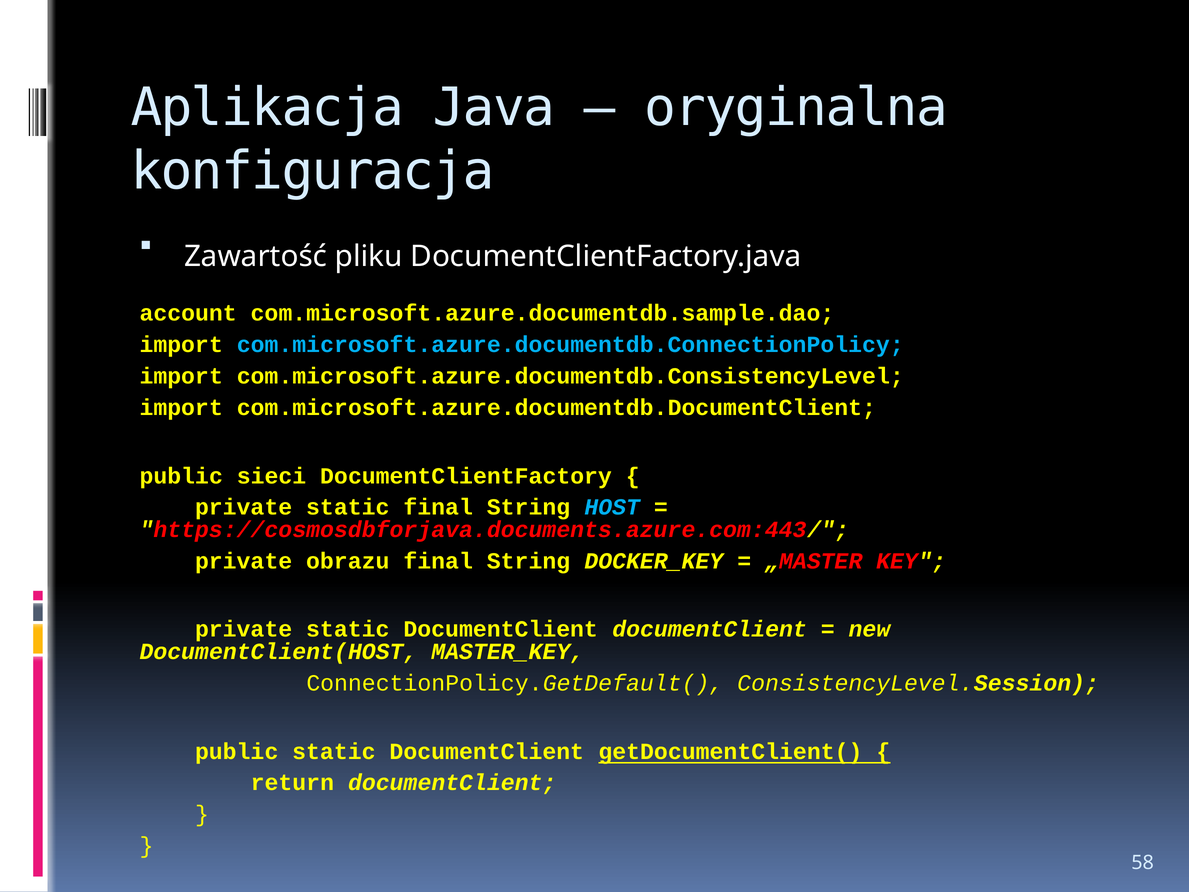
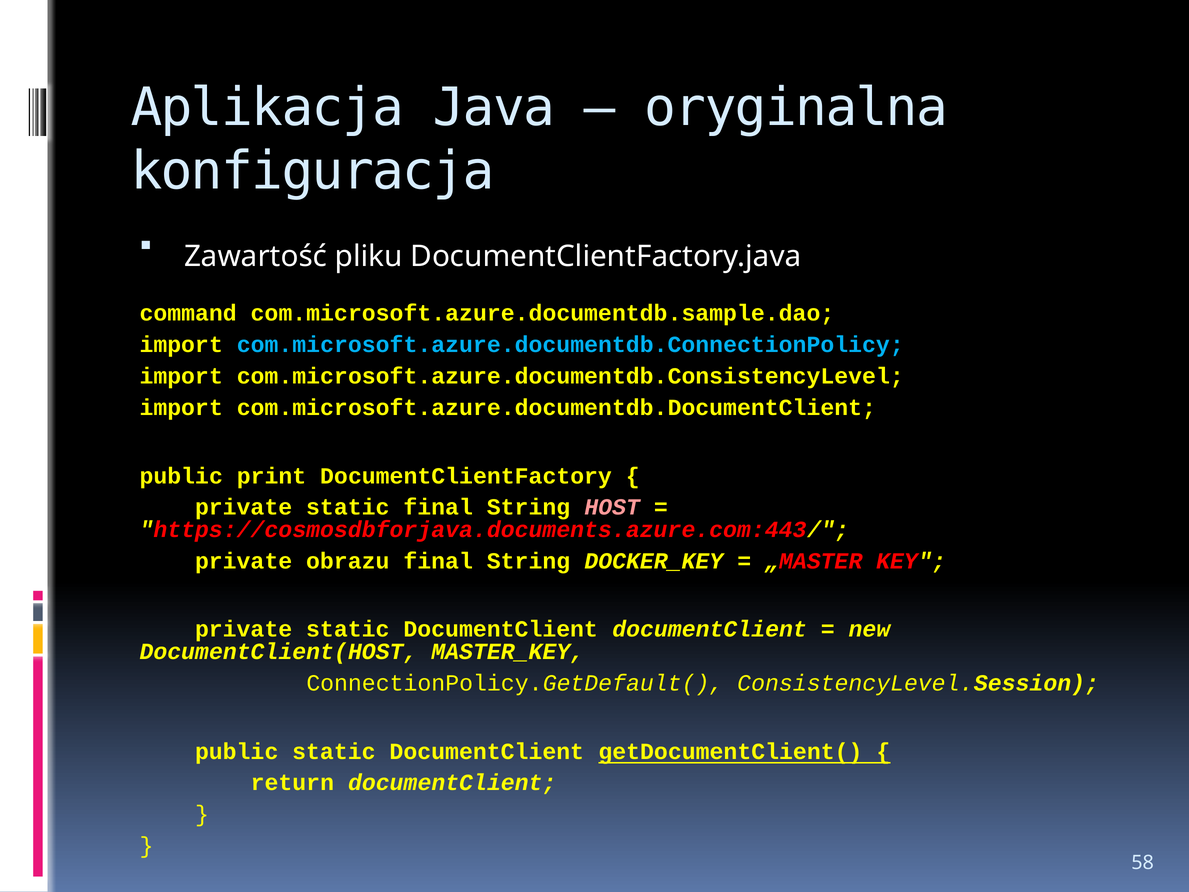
account: account -> command (188, 313)
sieci: sieci -> print (271, 476)
HOST colour: light blue -> pink (612, 507)
